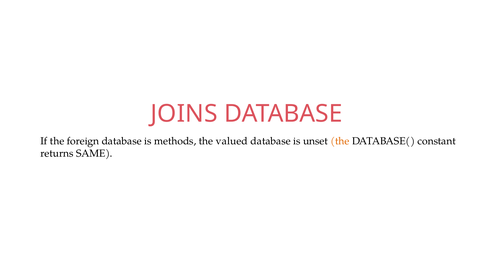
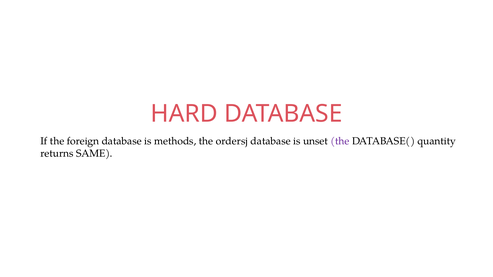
JOINS: JOINS -> HARD (184, 114)
valued: valued -> ordersj (232, 141)
the colour: orange -> purple (340, 141)
constant: constant -> quantity (437, 141)
